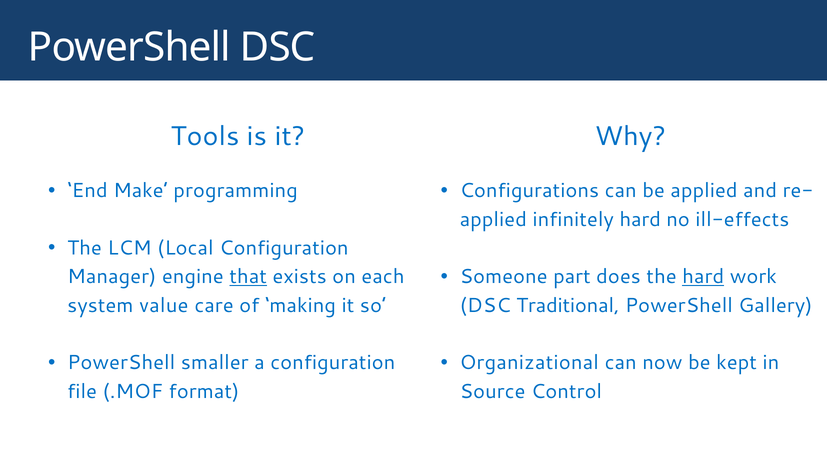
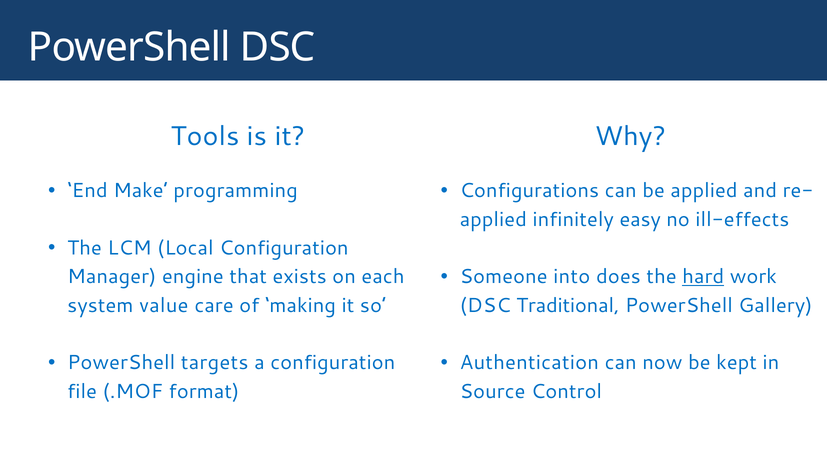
infinitely hard: hard -> easy (640, 219)
part: part -> into (572, 277)
that underline: present -> none (248, 277)
smaller: smaller -> targets (215, 363)
Organizational: Organizational -> Authentication (529, 363)
